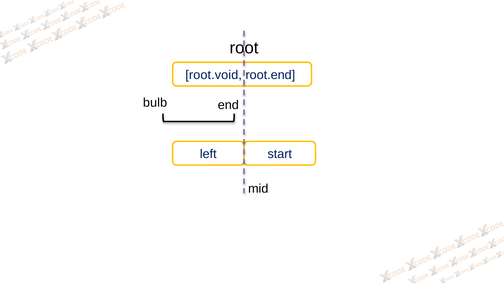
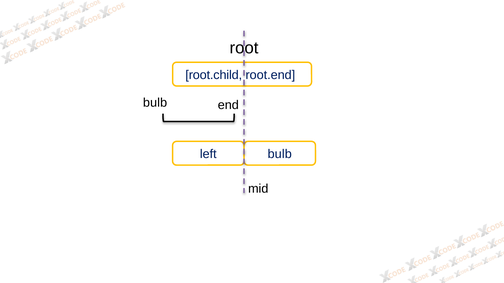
root.void: root.void -> root.child (214, 75)
left start: start -> bulb (280, 154)
